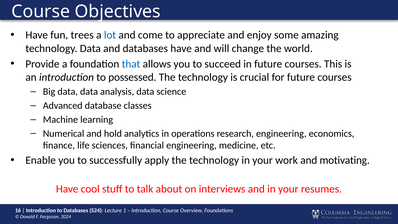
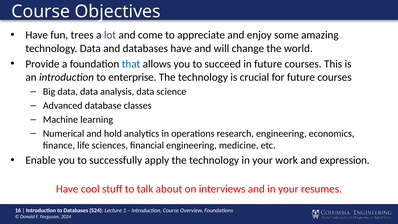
lot colour: blue -> purple (110, 35)
possessed: possessed -> enterprise (132, 77)
motivating: motivating -> expression (345, 160)
